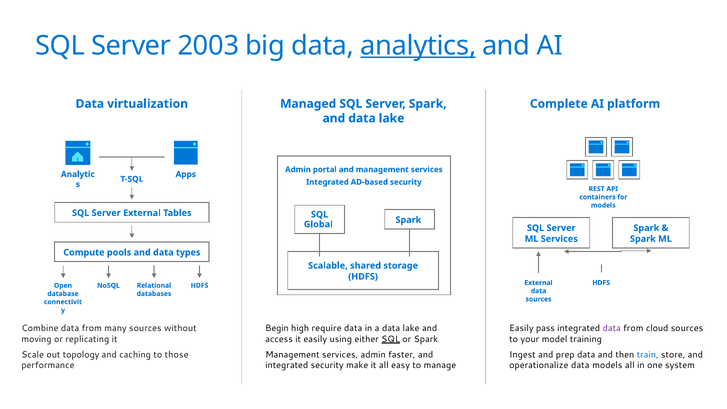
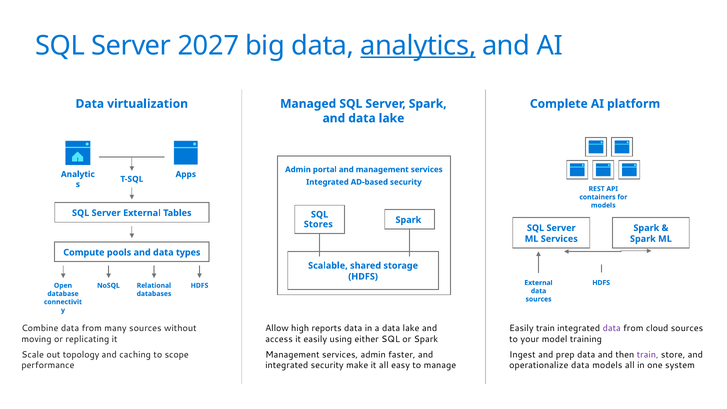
2003: 2003 -> 2027 (208, 46)
Global: Global -> Stores (318, 224)
Begin: Begin -> Allow (277, 328)
require: require -> reports (327, 328)
Easily pass: pass -> train (545, 328)
SQL underline: present -> none (391, 339)
those: those -> scope (177, 355)
train colour: blue -> purple (648, 355)
